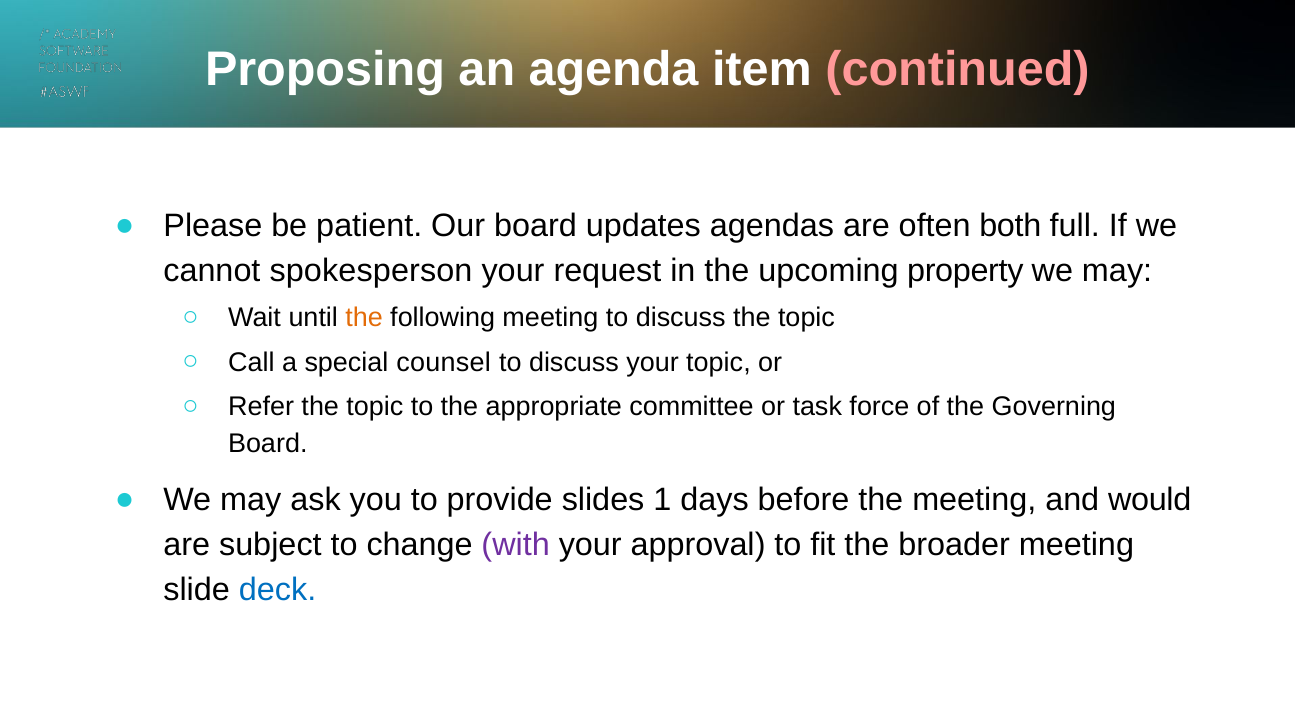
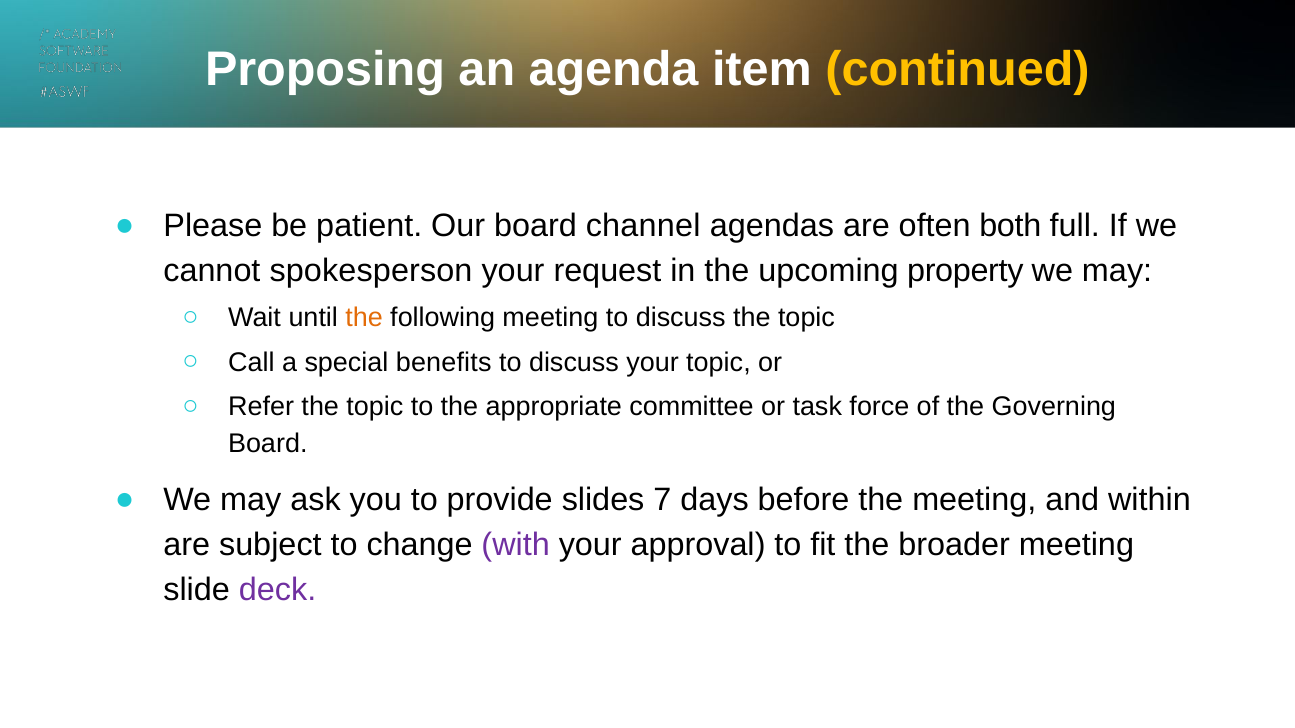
continued colour: pink -> yellow (957, 70)
updates: updates -> channel (643, 226)
counsel: counsel -> benefits (444, 363)
1: 1 -> 7 (662, 500)
would: would -> within (1149, 500)
deck colour: blue -> purple (278, 590)
